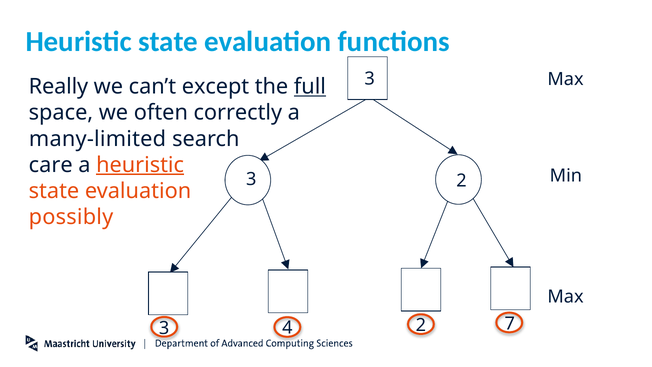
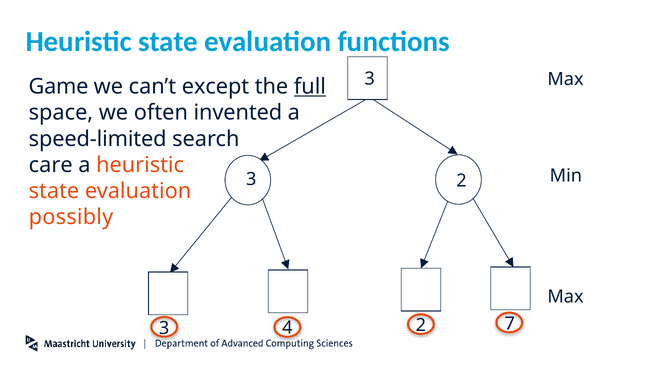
Really: Really -> Game (59, 87)
correctly: correctly -> invented (238, 113)
many-limited: many-limited -> speed-limited (98, 139)
heuristic underline: present -> none (140, 165)
